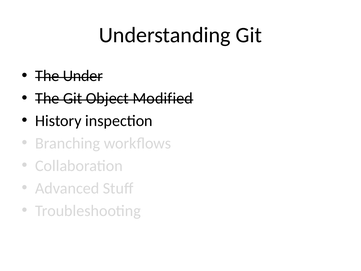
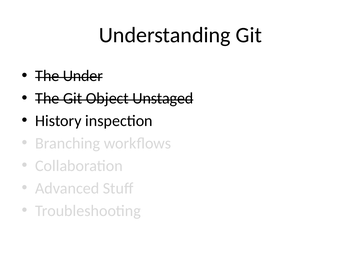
Modified: Modified -> Unstaged (163, 98)
